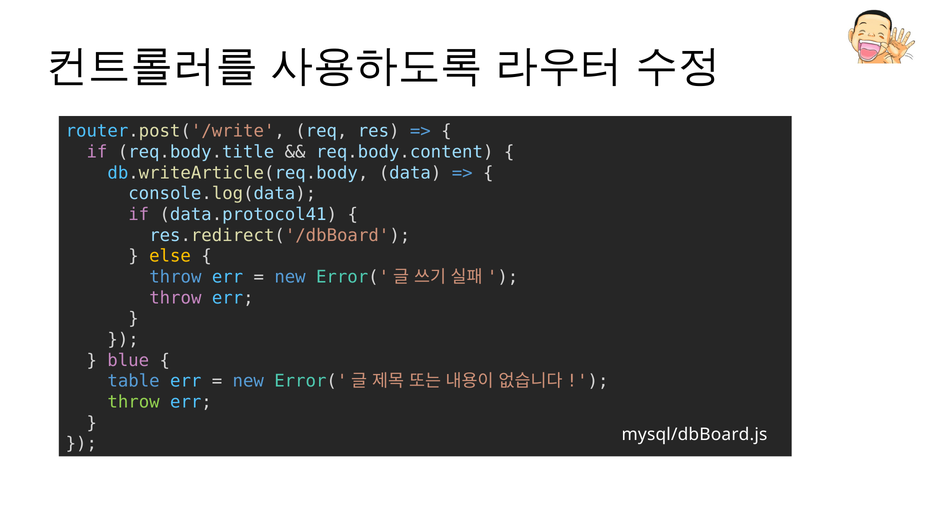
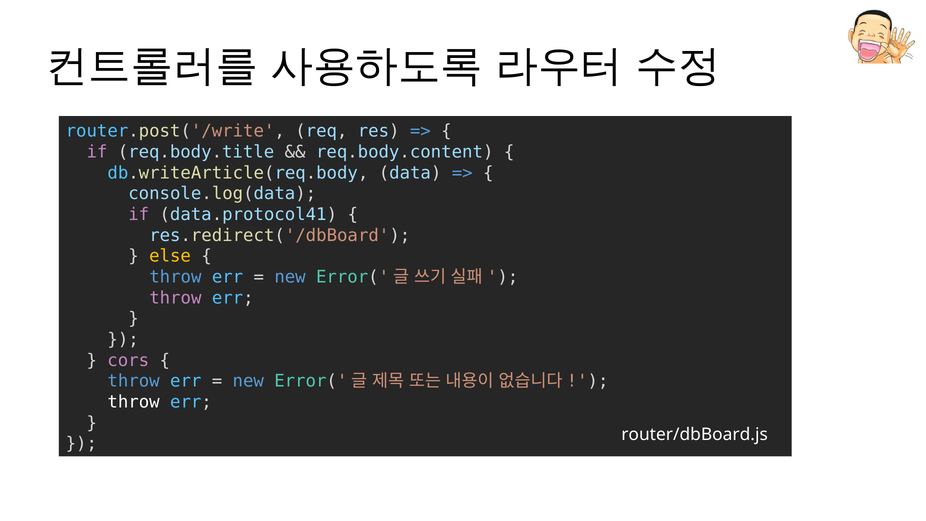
blue: blue -> cors (128, 360)
table: table -> throw (134, 381)
throw colour: light green -> white (134, 402)
mysql/dbBoard.js: mysql/dbBoard.js -> router/dbBoard.js (695, 435)
